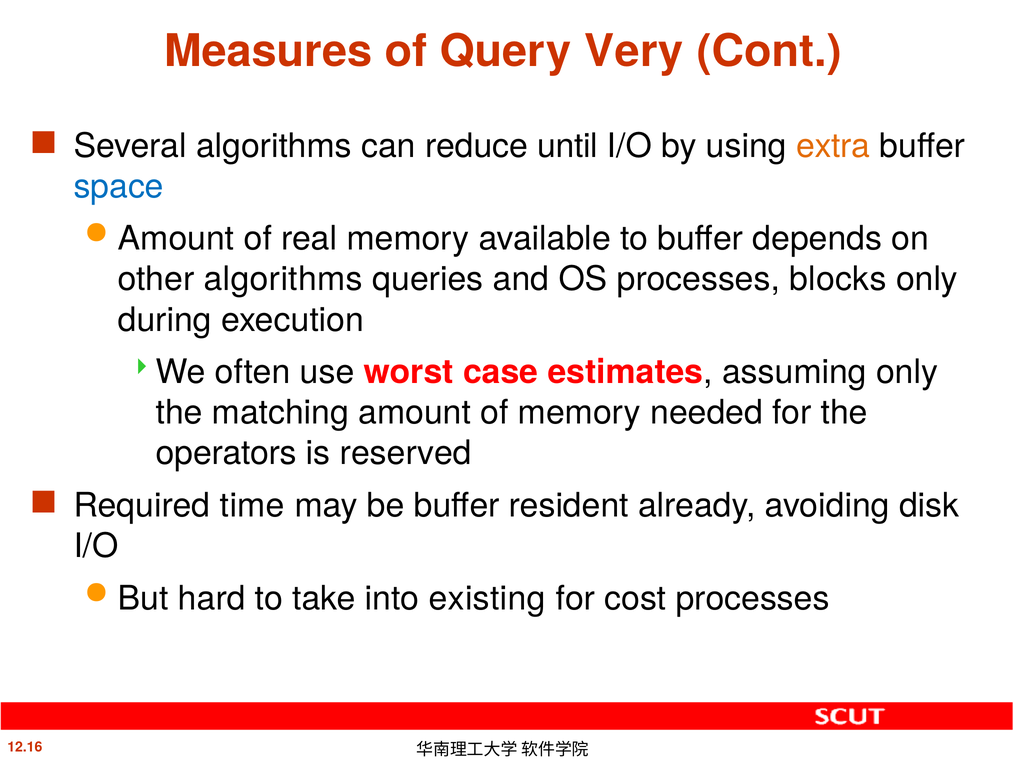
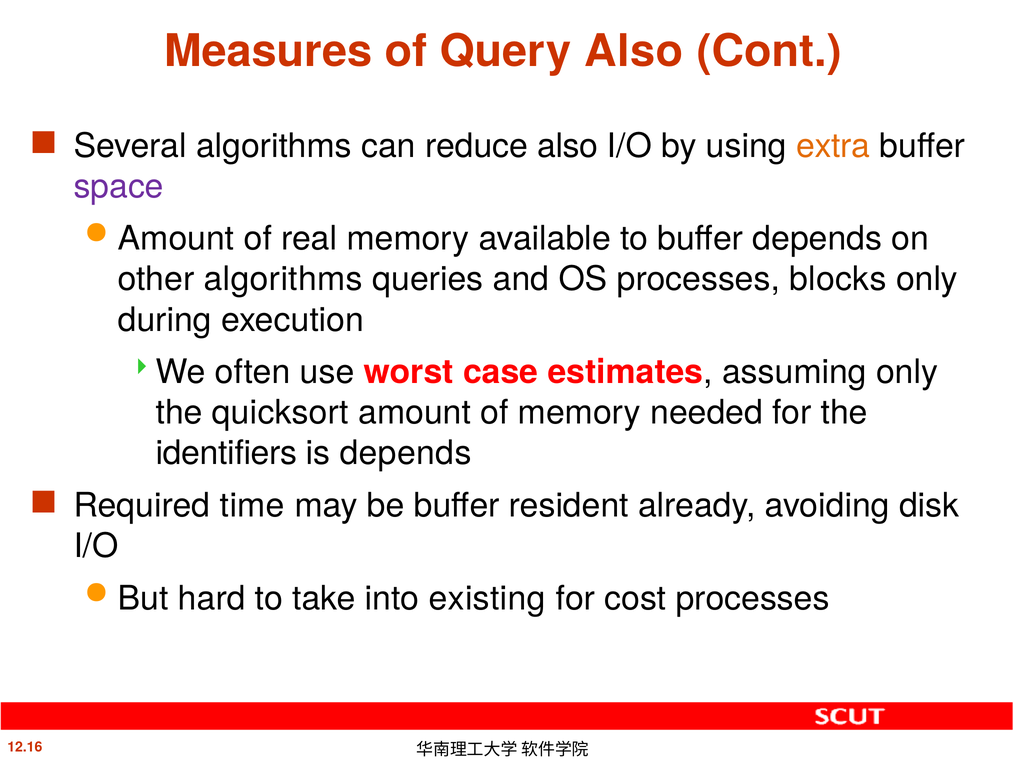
Query Very: Very -> Also (634, 52)
reduce until: until -> also (568, 146)
space colour: blue -> purple (119, 187)
matching: matching -> quicksort (280, 413)
operators: operators -> identifiers (226, 454)
is reserved: reserved -> depends (406, 454)
